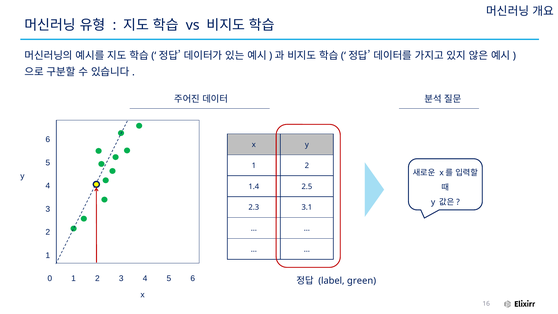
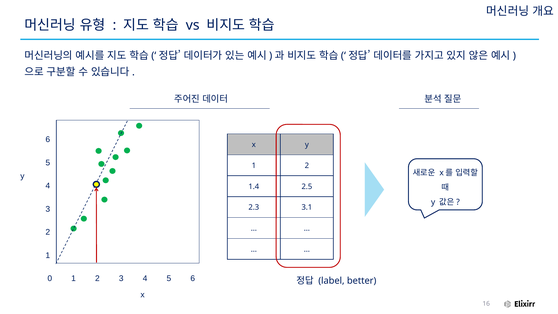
green: green -> better (362, 281)
